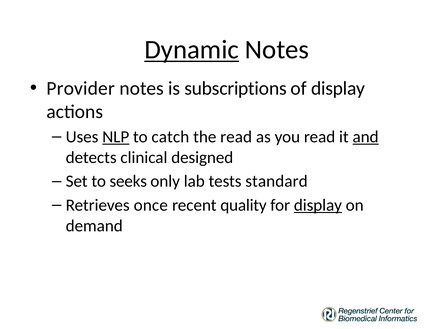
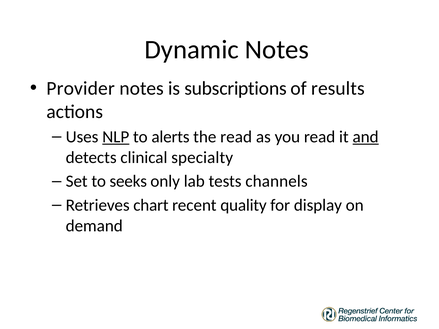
Dynamic underline: present -> none (192, 50)
of display: display -> results (338, 88)
catch: catch -> alerts (171, 137)
designed: designed -> specialty (202, 158)
standard: standard -> channels (276, 181)
once: once -> chart (151, 205)
display underline: present -> none (318, 205)
